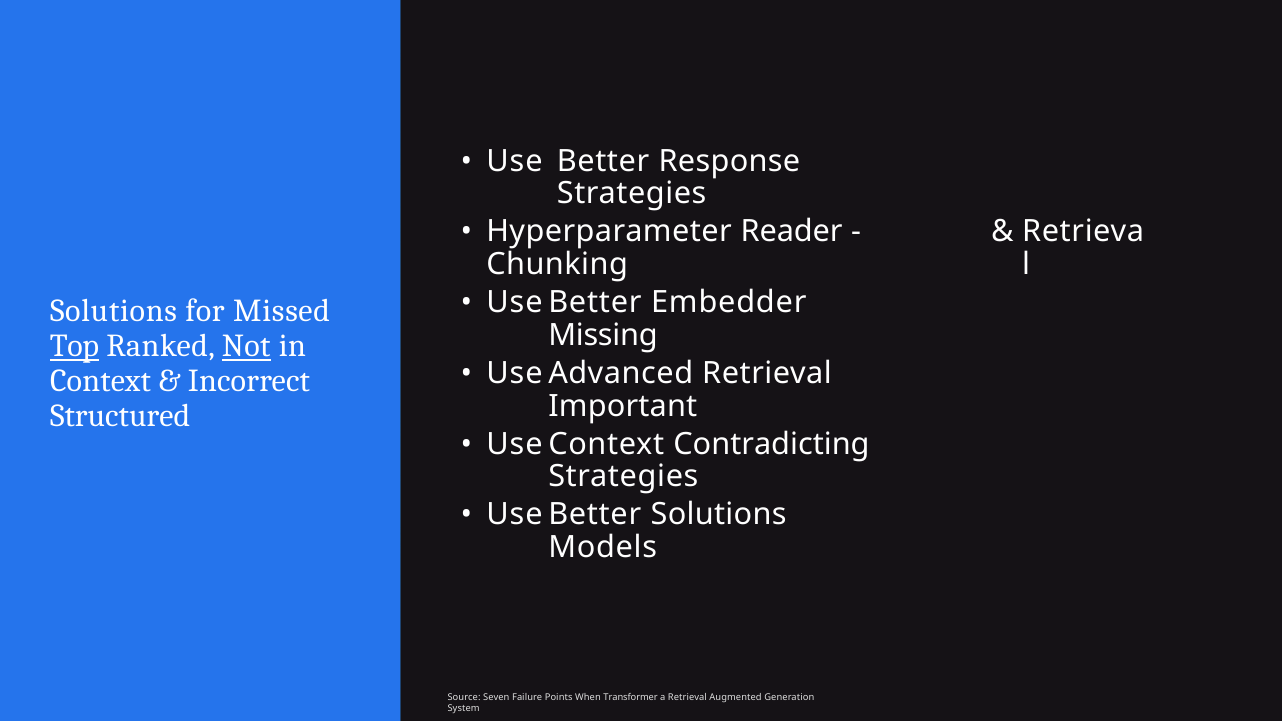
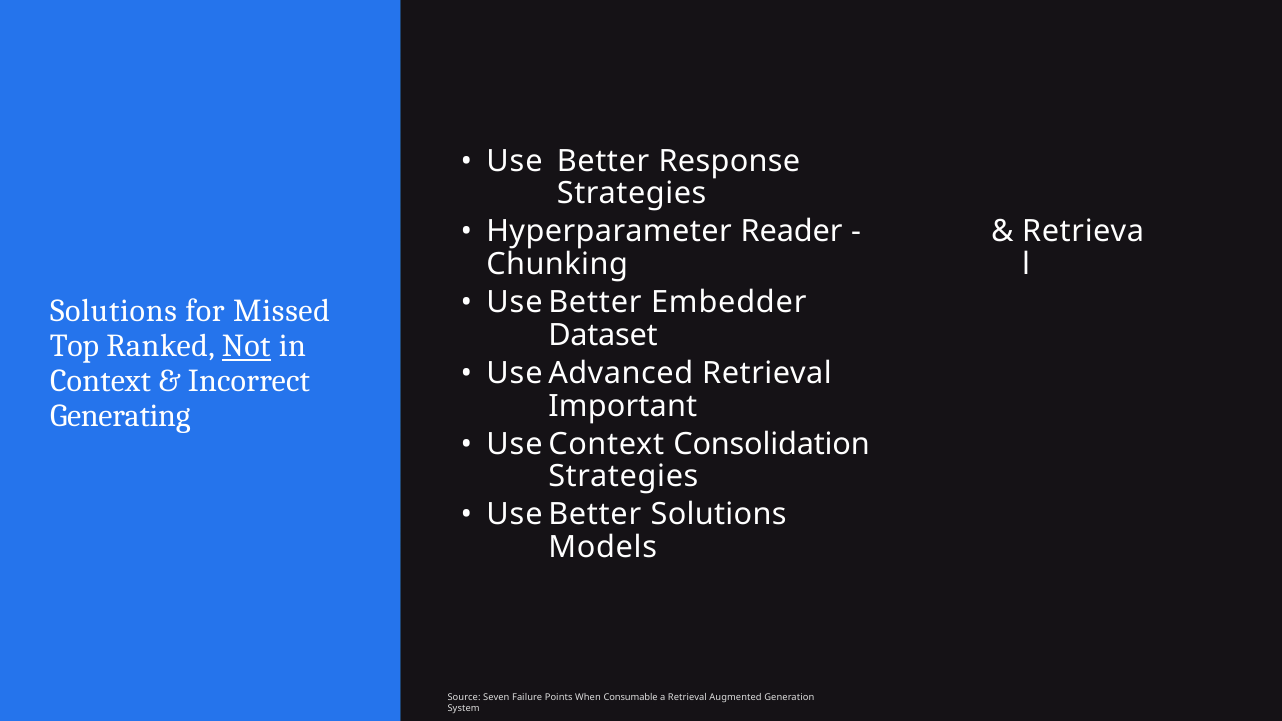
Missing: Missing -> Dataset (603, 335)
Top underline: present -> none (74, 346)
Structured: Structured -> Generating (120, 416)
Contradicting: Contradicting -> Consolidation (772, 444)
Transformer: Transformer -> Consumable (631, 697)
